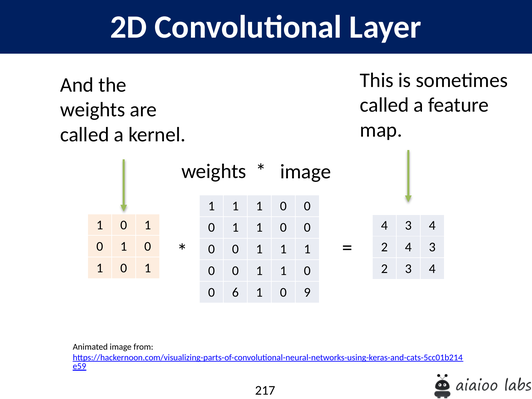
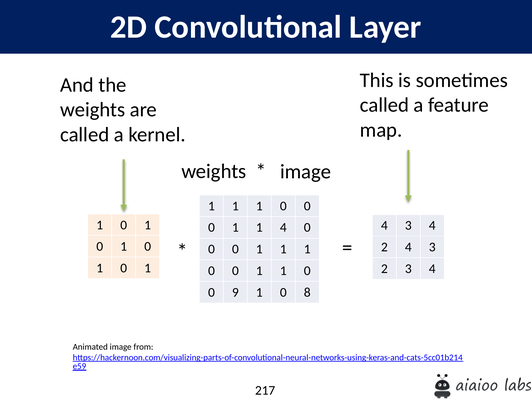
0: 0 -> 4 (283, 228)
6: 6 -> 9 (235, 292)
9: 9 -> 8 (307, 292)
